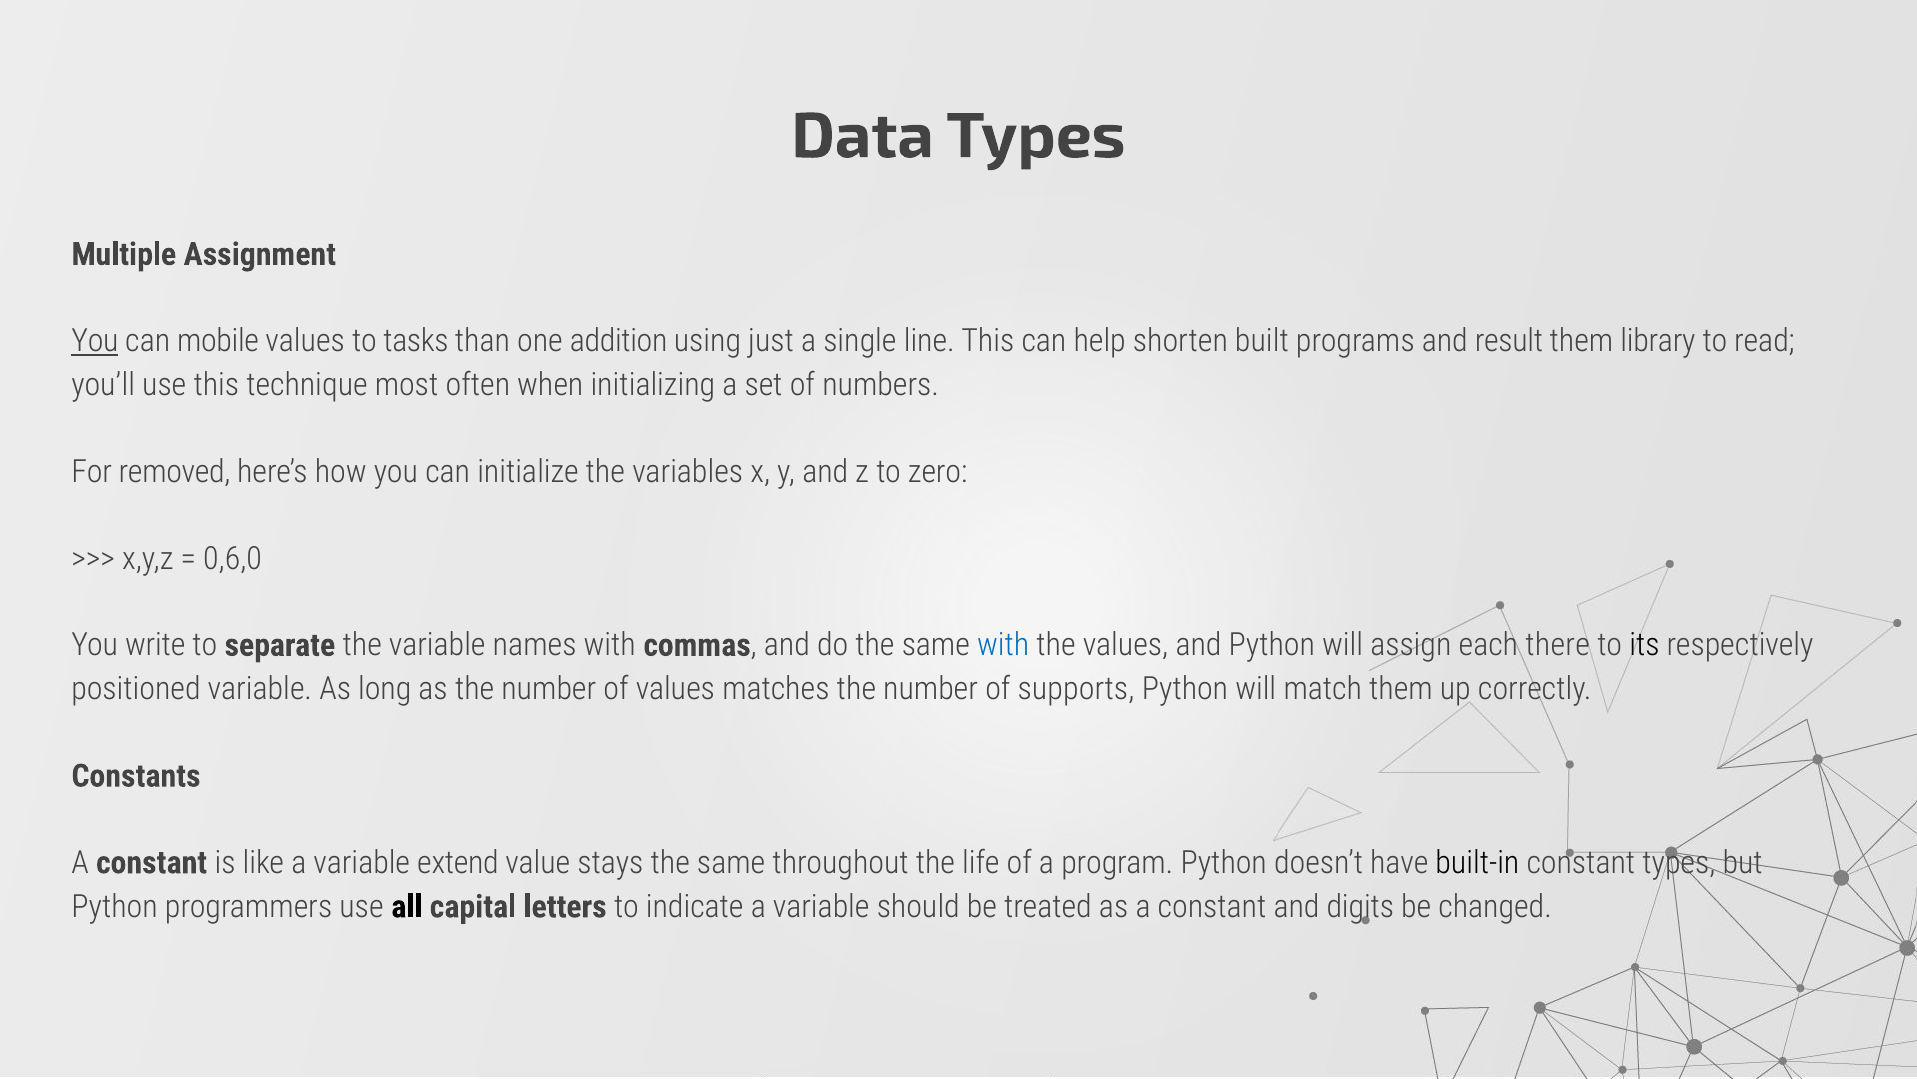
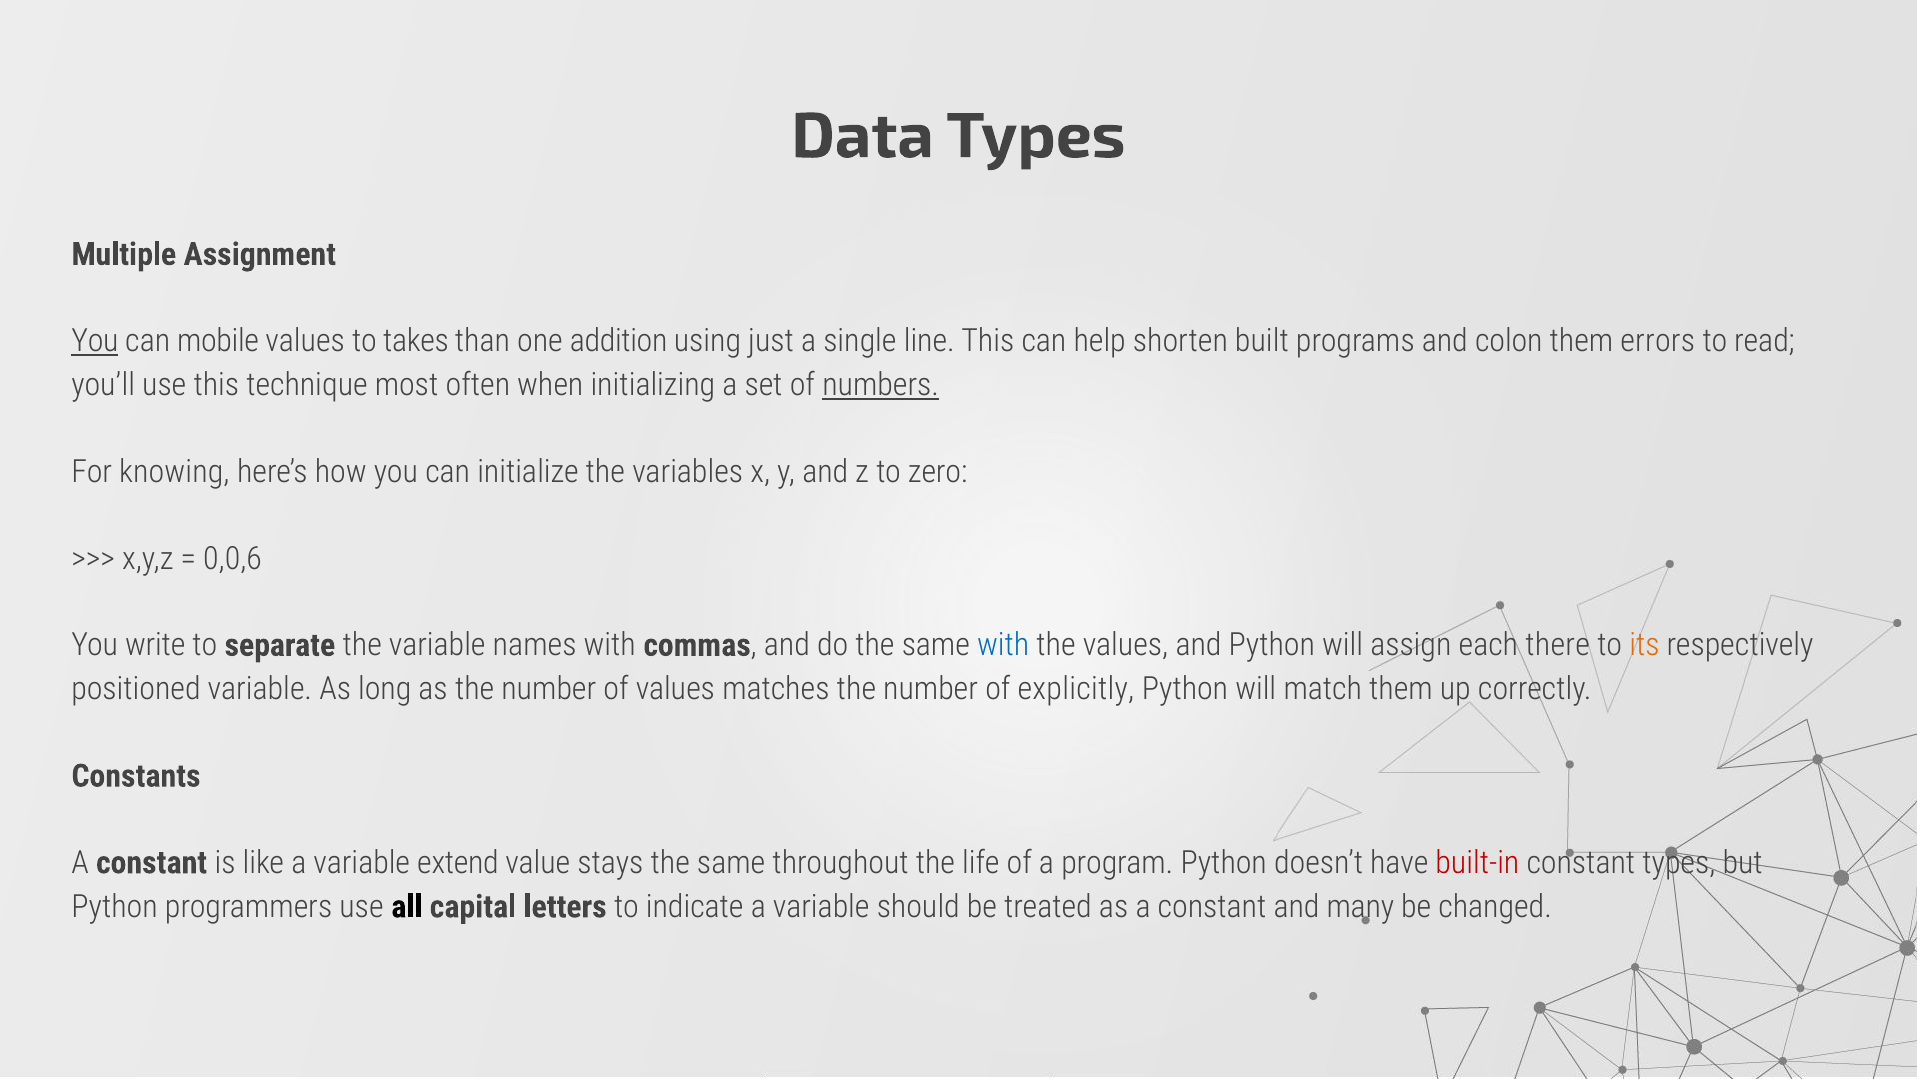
tasks: tasks -> takes (416, 341)
result: result -> colon (1509, 341)
library: library -> errors (1658, 341)
numbers underline: none -> present (881, 385)
removed: removed -> knowing (174, 472)
0,6,0: 0,6,0 -> 0,0,6 (233, 558)
its colour: black -> orange (1644, 645)
supports: supports -> explicitly (1076, 689)
built-in colour: black -> red (1477, 862)
digits: digits -> many (1360, 906)
